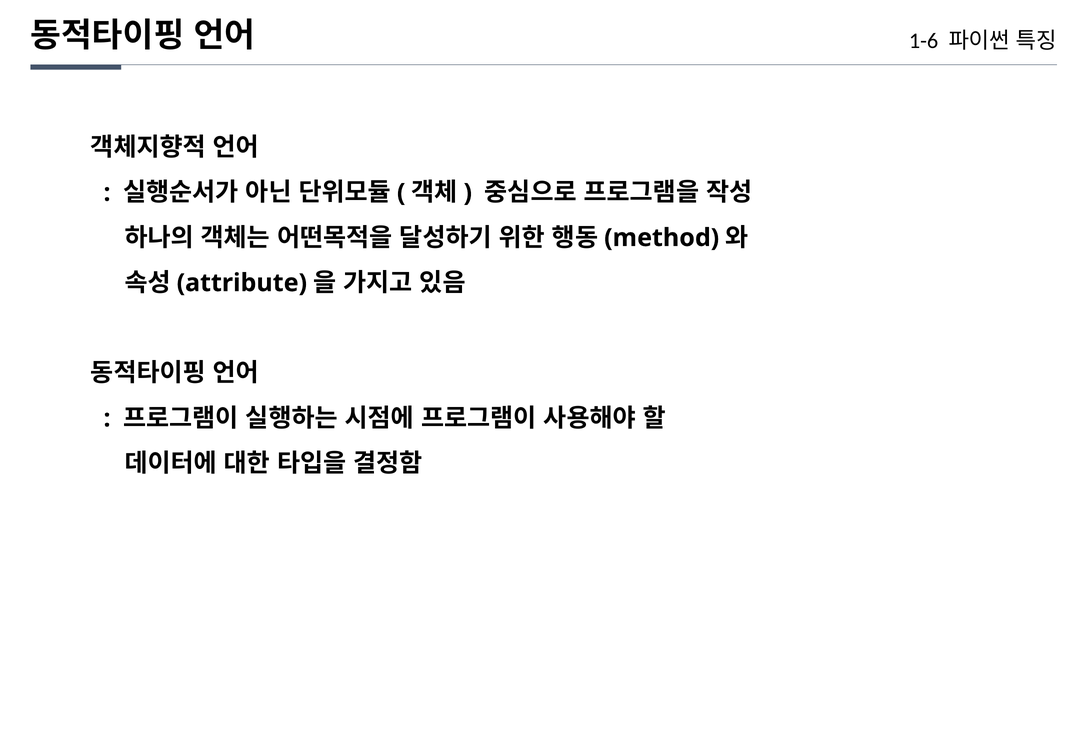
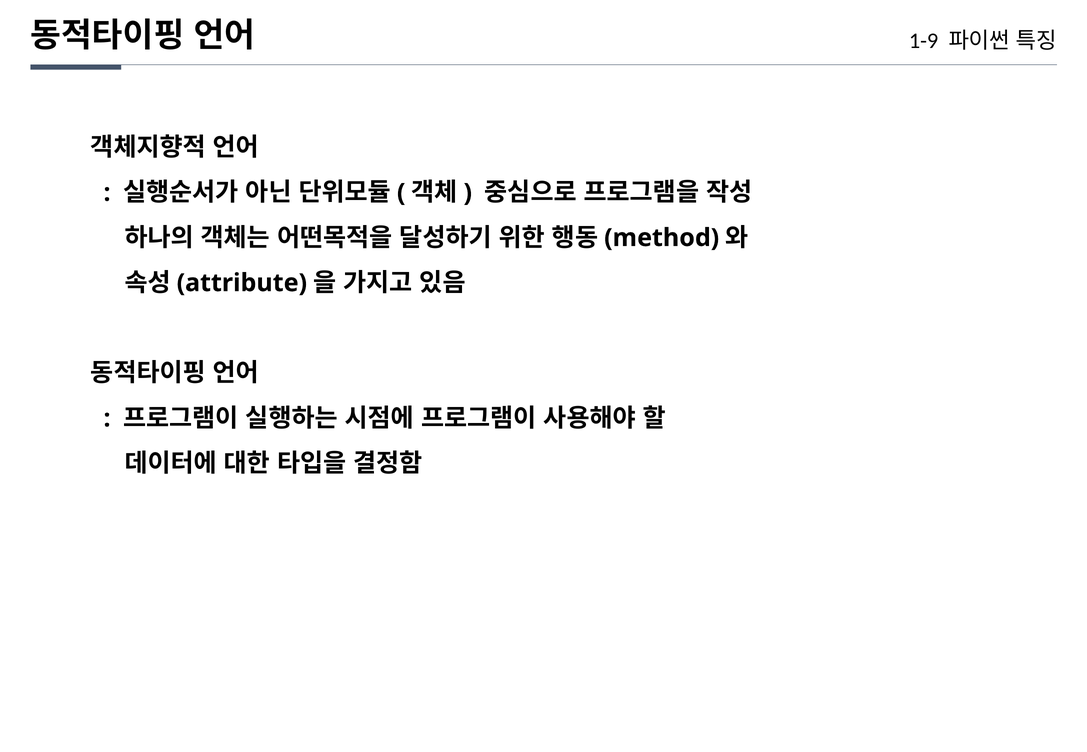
1-6: 1-6 -> 1-9 (924, 41)
